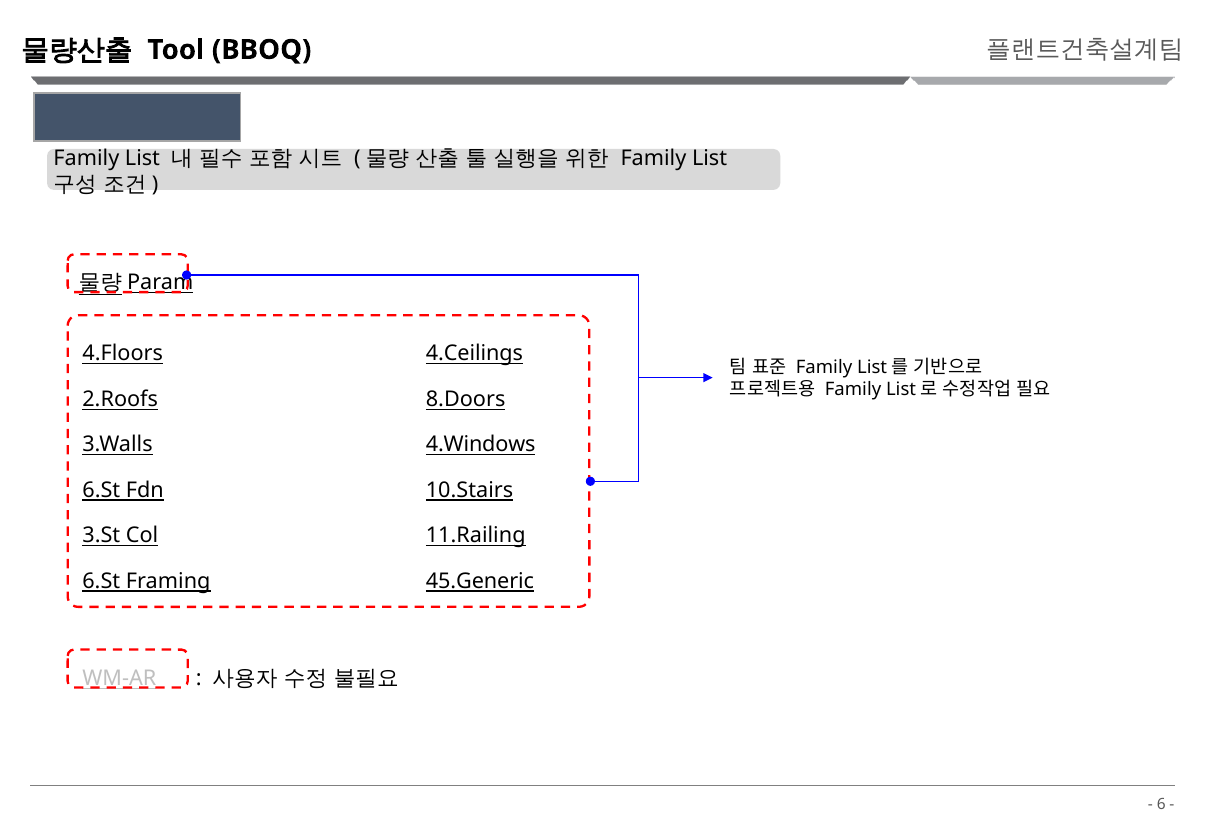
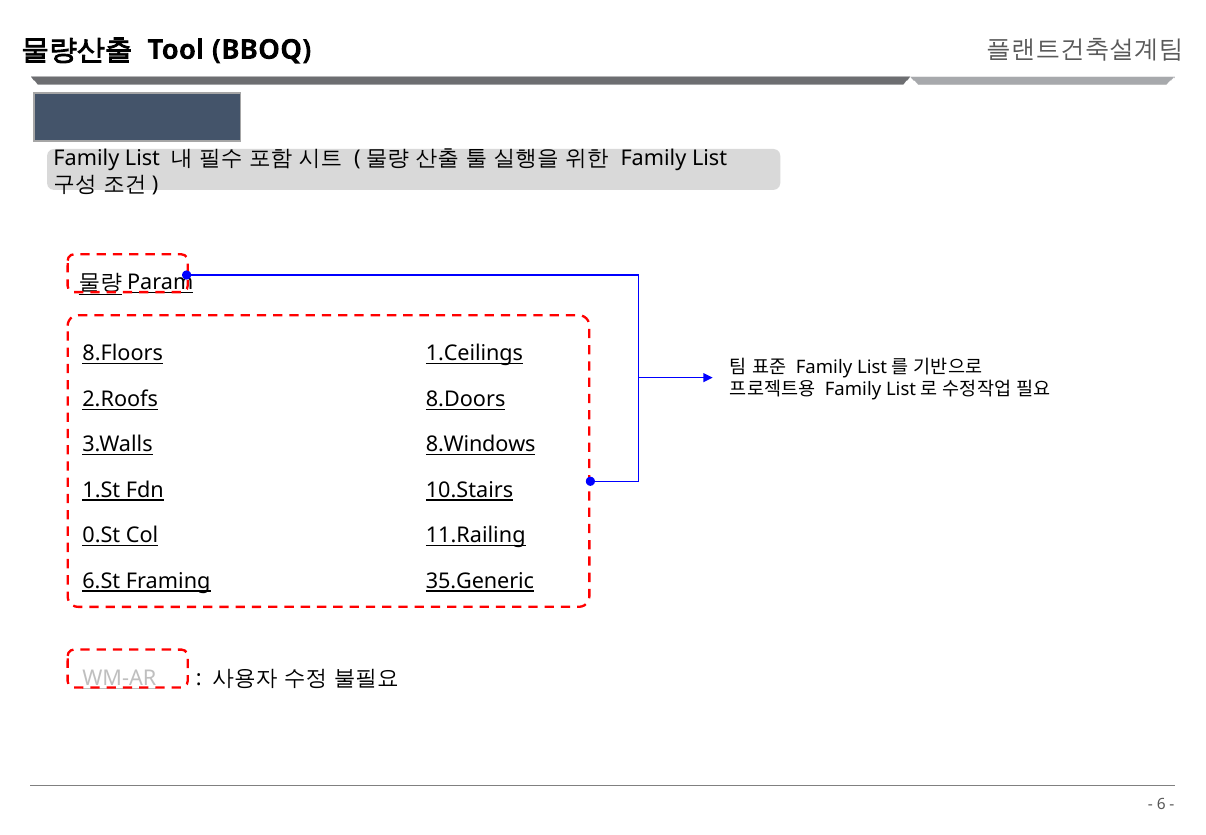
4.Floors: 4.Floors -> 8.Floors (123, 354)
4.Ceilings: 4.Ceilings -> 1.Ceilings (474, 354)
4.Windows: 4.Windows -> 8.Windows (481, 444)
6.St: 6.St -> 1.St (101, 490)
3.St: 3.St -> 0.St (101, 535)
45.Generic: 45.Generic -> 35.Generic (480, 581)
